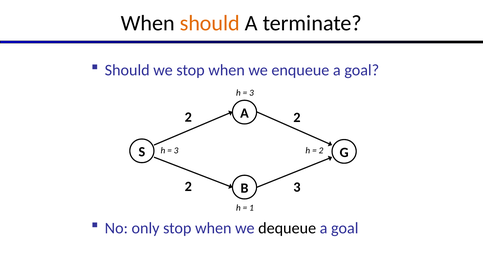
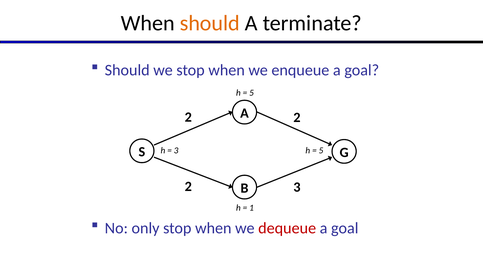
3: 3 -> 5 (252, 93)
2: 2 -> 5 (321, 150)
dequeue colour: black -> red (287, 228)
